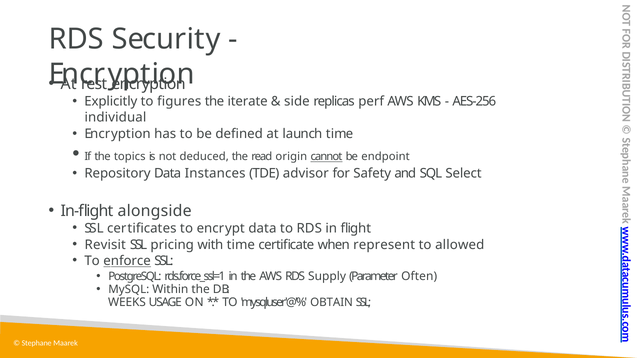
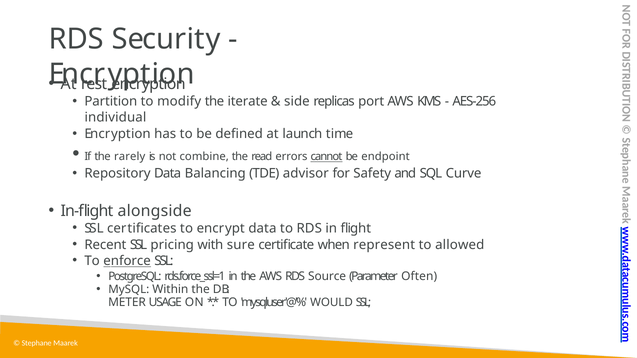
Explicitly: Explicitly -> Partition (111, 101)
figures: figures -> modify (179, 101)
perf: perf -> port (371, 101)
topics: topics -> rarely (130, 157)
deduced: deduced -> combine (204, 157)
origin: origin -> errors (291, 157)
Instances: Instances -> Balancing (215, 174)
Select: Select -> Curve (464, 174)
Revisit: Revisit -> Recent (105, 245)
with time: time -> sure (241, 245)
Supply: Supply -> Source (327, 277)
WEEKS: WEEKS -> METER (127, 303)
OBTAIN: OBTAIN -> WOULD (332, 303)
